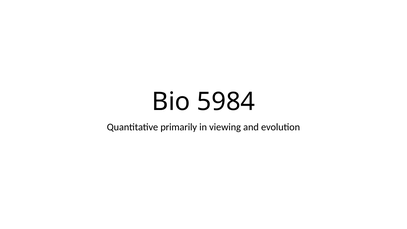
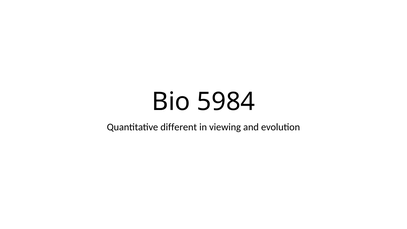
primarily: primarily -> different (179, 127)
